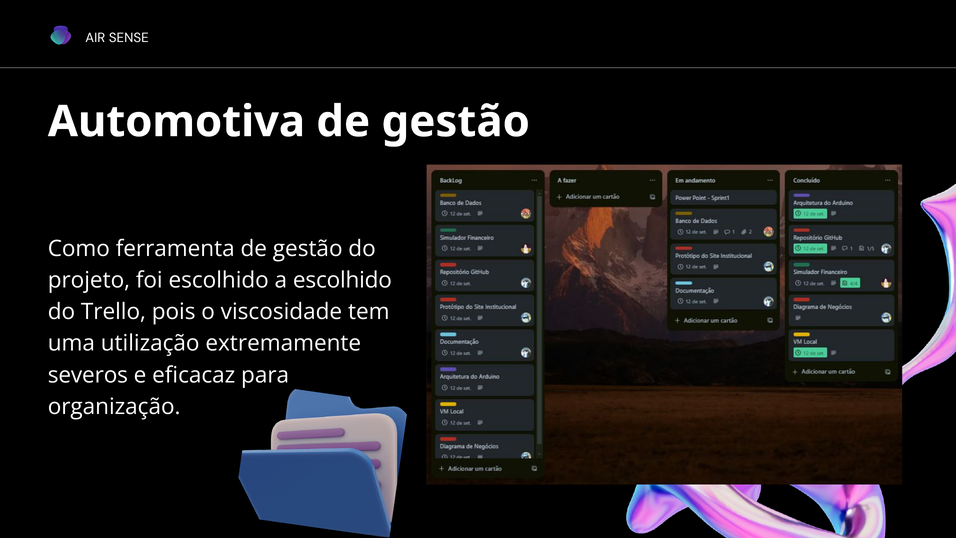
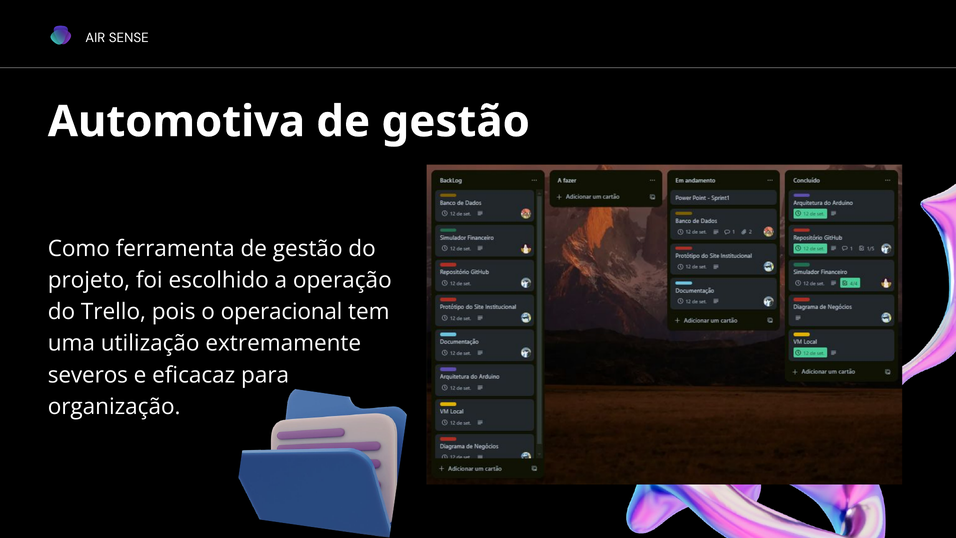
a escolhido: escolhido -> operação (342, 280)
viscosidade: viscosidade -> operacional (282, 312)
